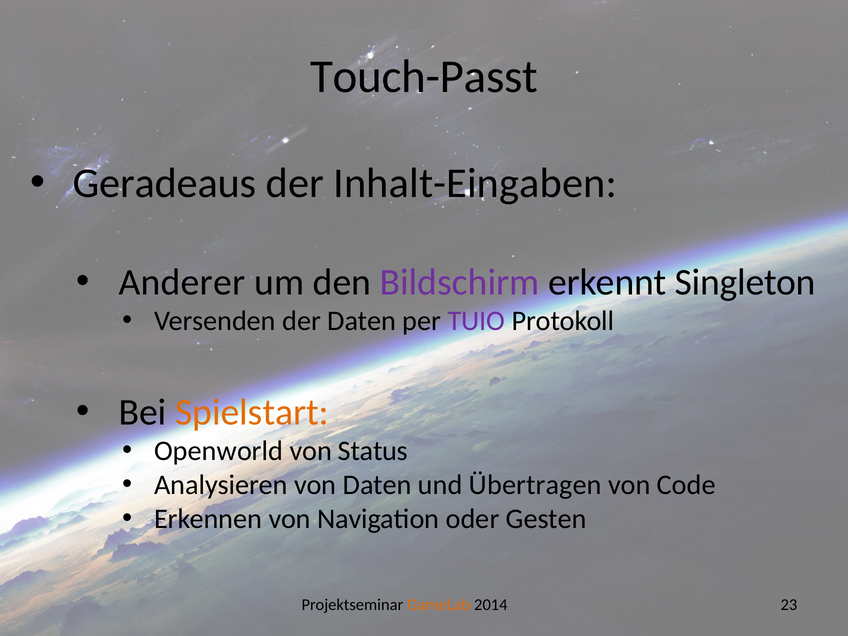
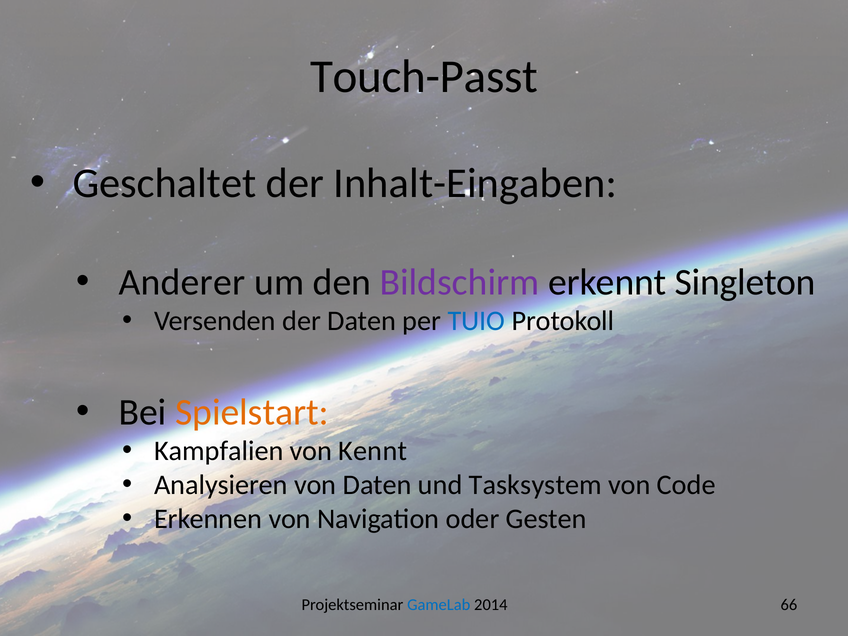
Geradeaus: Geradeaus -> Geschaltet (164, 183)
TUIO colour: purple -> blue (476, 321)
Openworld: Openworld -> Kampfalien (219, 451)
Status: Status -> Kennt (373, 451)
Übertragen: Übertragen -> Tasksystem (535, 485)
GameLab colour: orange -> blue (439, 605)
23: 23 -> 66 (789, 605)
